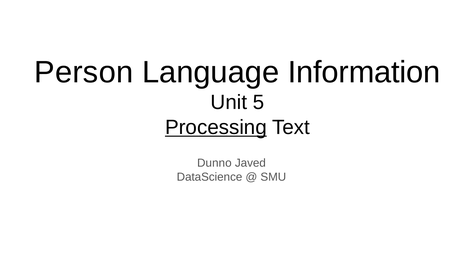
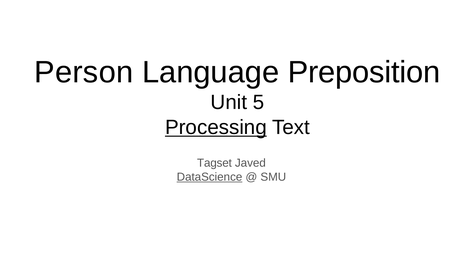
Information: Information -> Preposition (364, 72)
Dunno: Dunno -> Tagset (214, 163)
DataScience underline: none -> present (210, 177)
